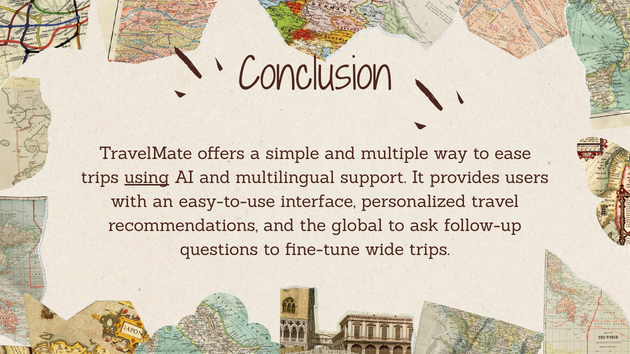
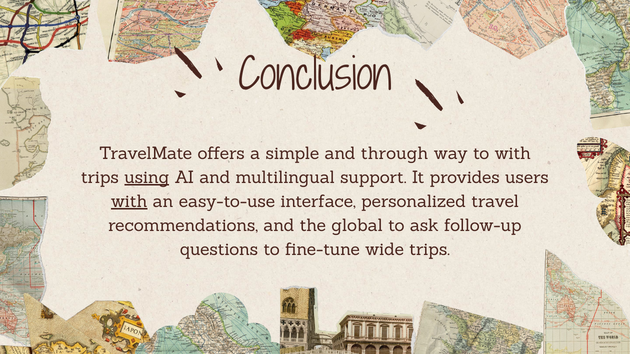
multiple: multiple -> through (395, 153)
to ease: ease -> with (513, 153)
with underline: none -> present (129, 202)
